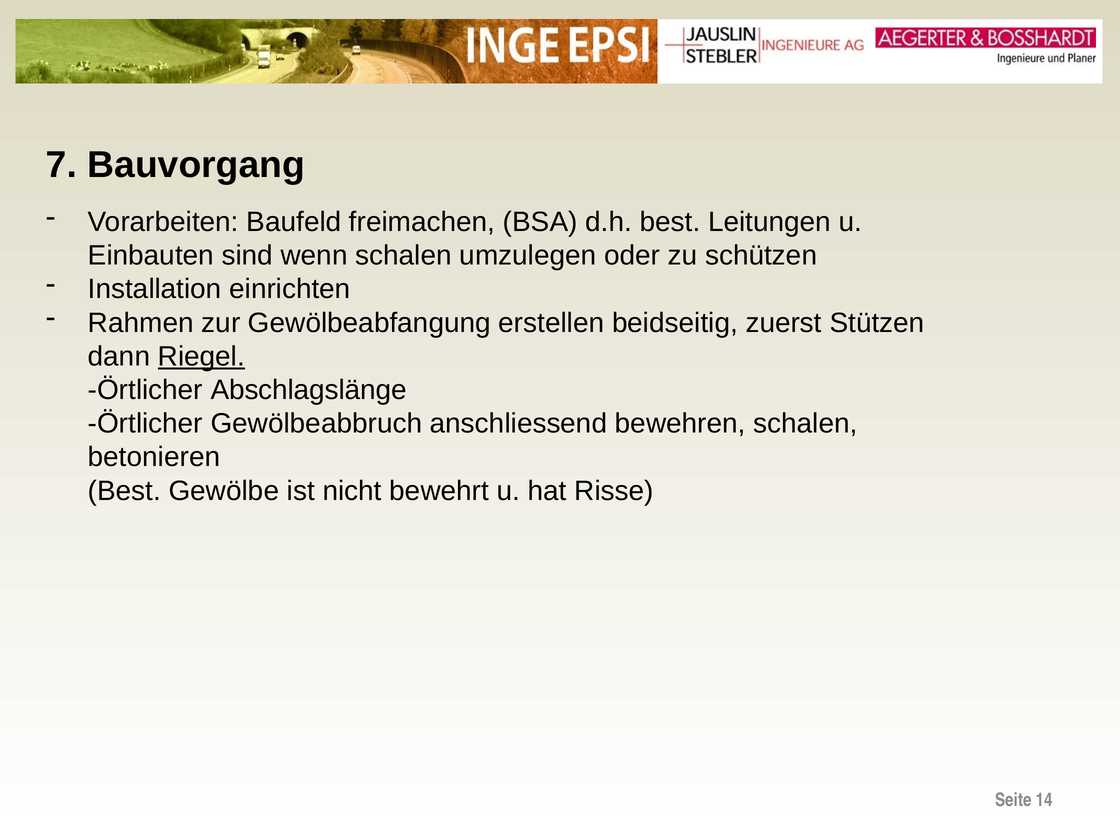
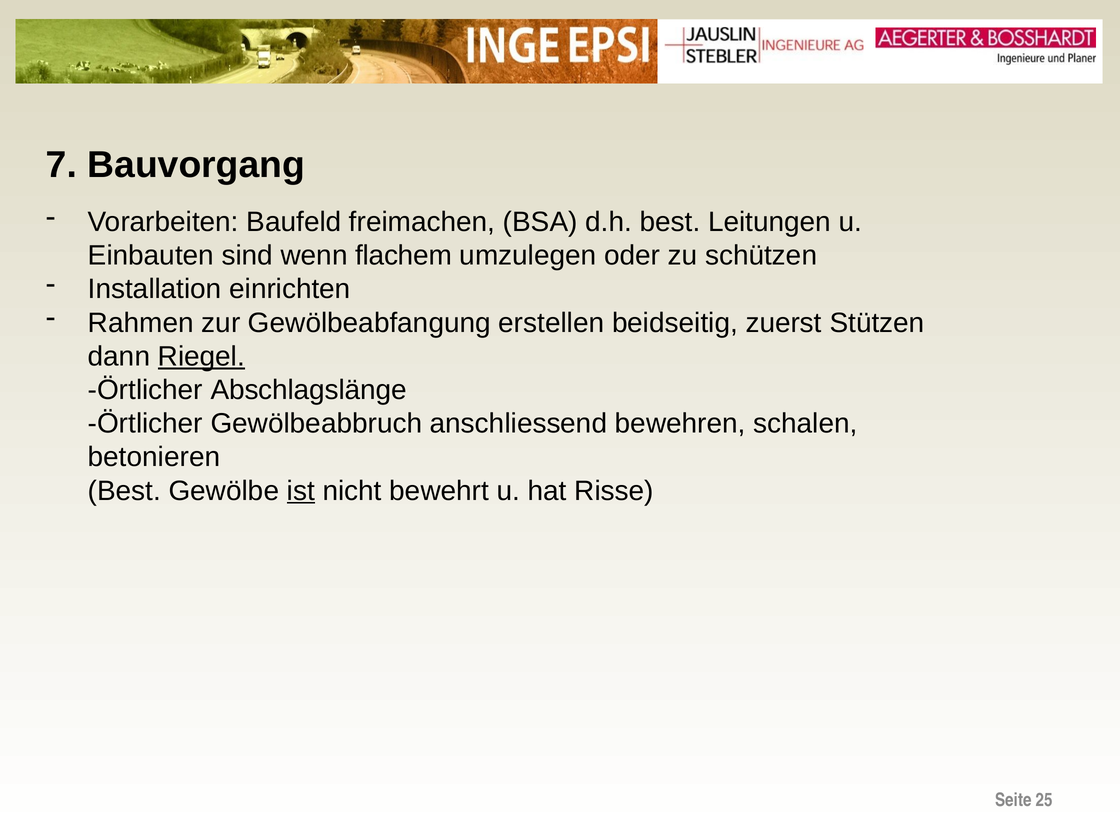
wenn schalen: schalen -> flachem (404, 256)
ist underline: none -> present (301, 491)
14: 14 -> 25 (1044, 800)
